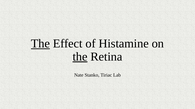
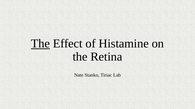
the underline: present -> none (80, 57)
